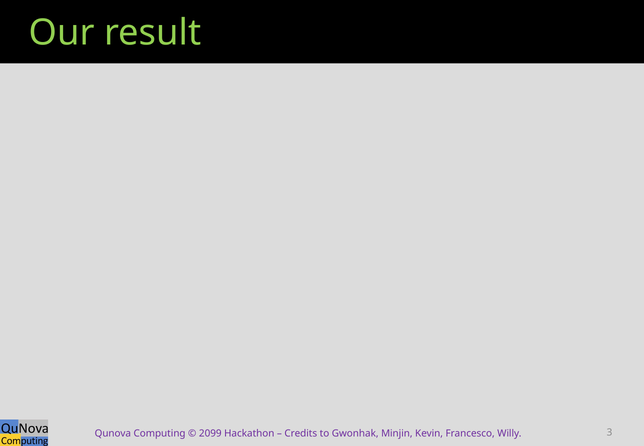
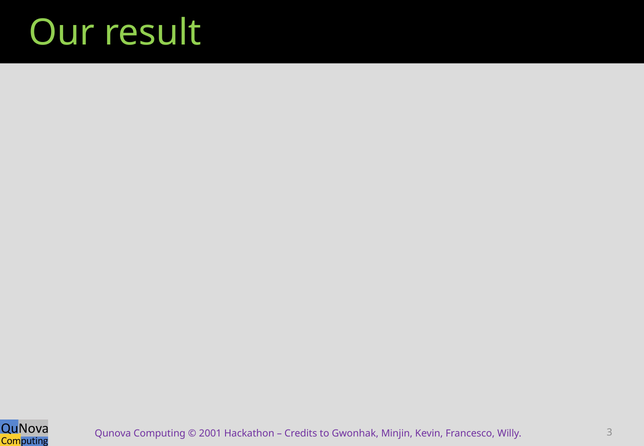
2099: 2099 -> 2001 (210, 433)
